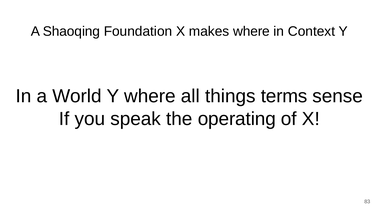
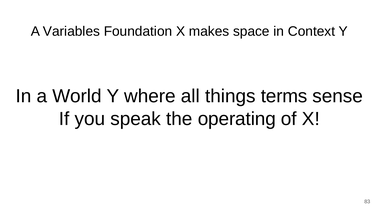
A Shaoqing: Shaoqing -> Variables (71, 31)
makes where: where -> space (251, 31)
